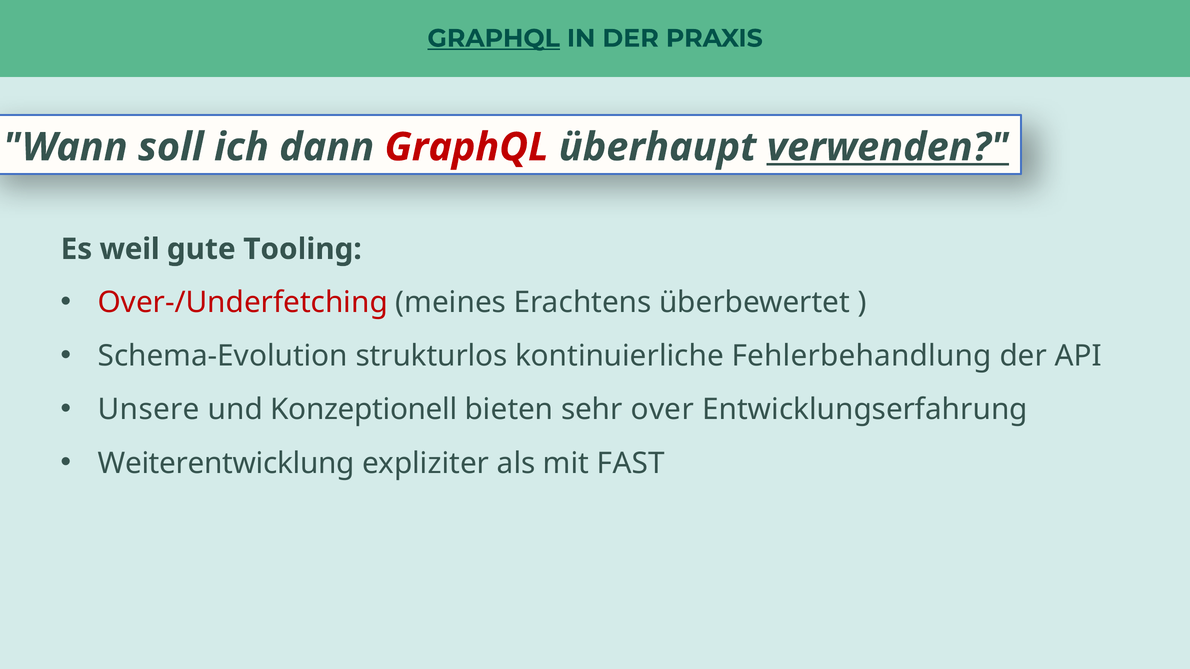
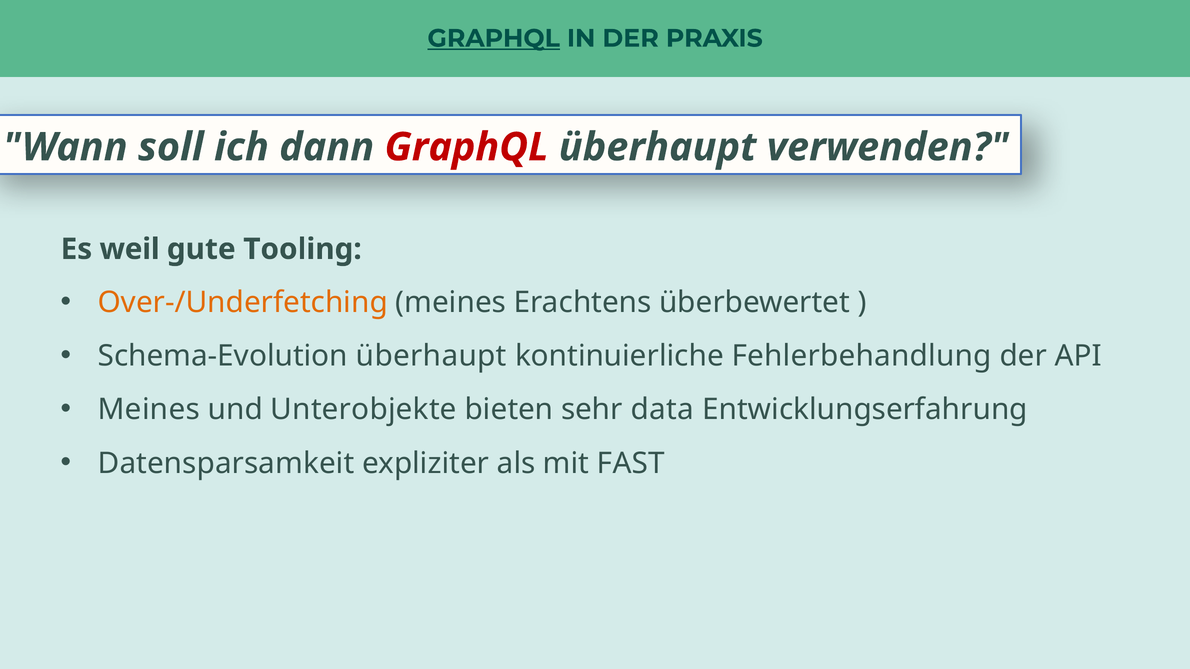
verwenden underline: present -> none (888, 147)
Over-/Underfetching colour: red -> orange (243, 303)
Schema-Evolution strukturlos: strukturlos -> überhaupt (431, 356)
Unsere: Unsere -> Meines (149, 410)
Konzeptionell: Konzeptionell -> Unterobjekte (364, 410)
over: over -> data (662, 410)
Weiterentwicklung: Weiterentwicklung -> Datensparsamkeit (226, 463)
